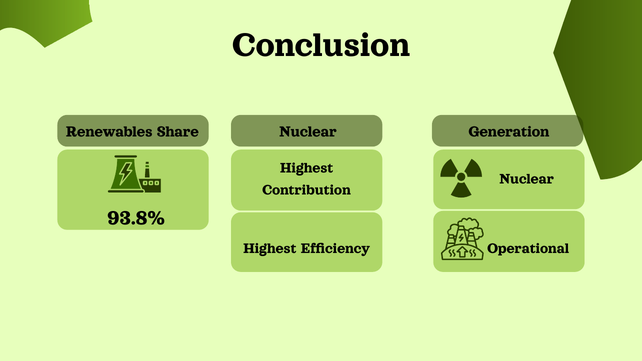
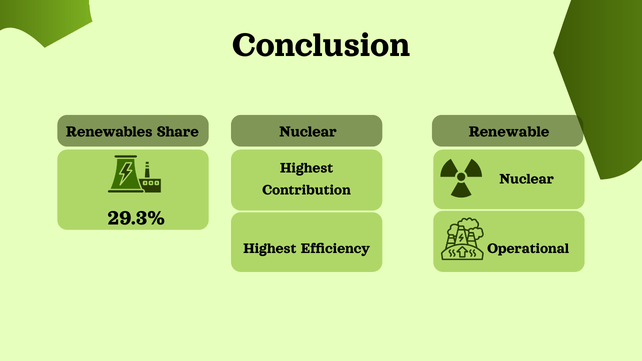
Generation: Generation -> Renewable (509, 131)
93.8%: 93.8% -> 29.3% (136, 218)
